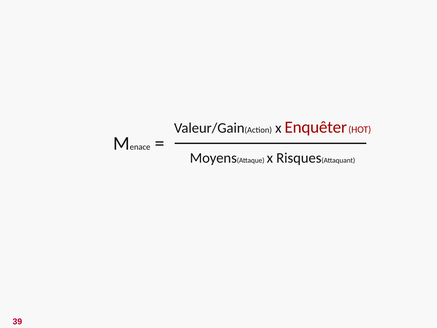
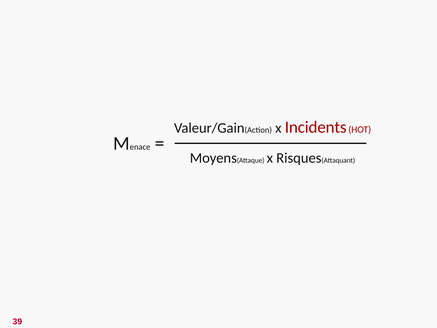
Enquêter: Enquêter -> Incidents (316, 127)
